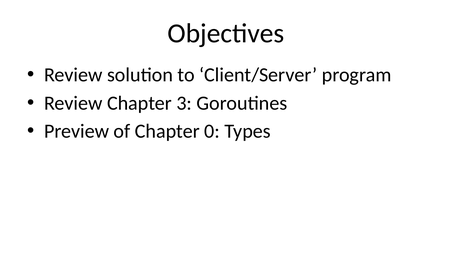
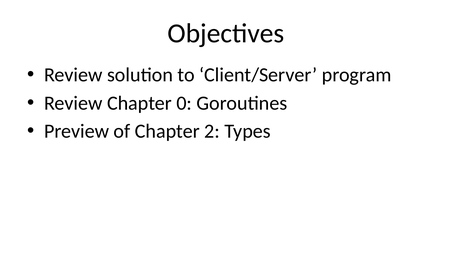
3: 3 -> 0 (184, 103)
0: 0 -> 2 (212, 131)
